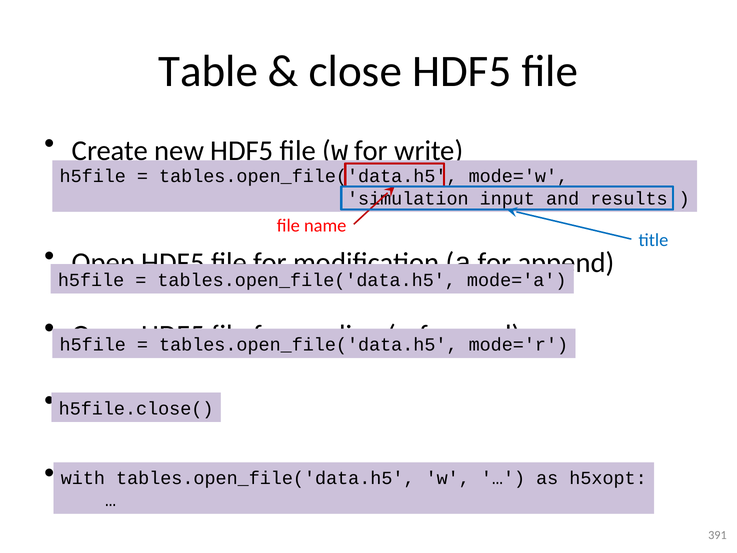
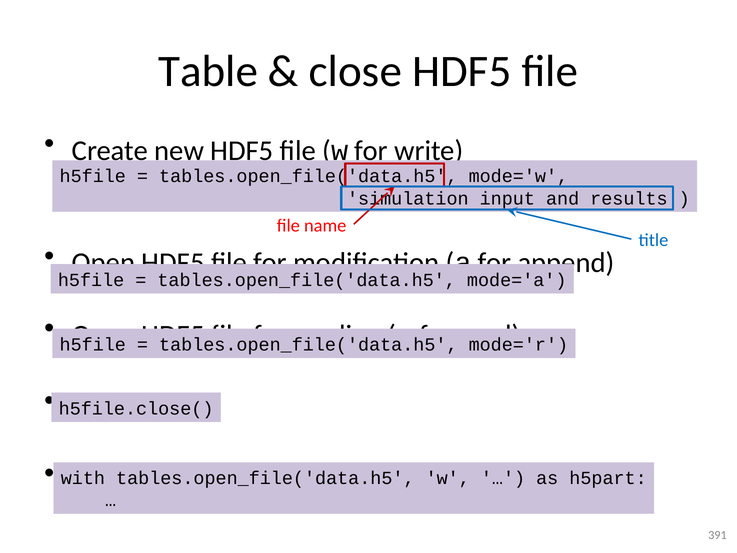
h5xopt: h5xopt -> h5part (608, 478)
